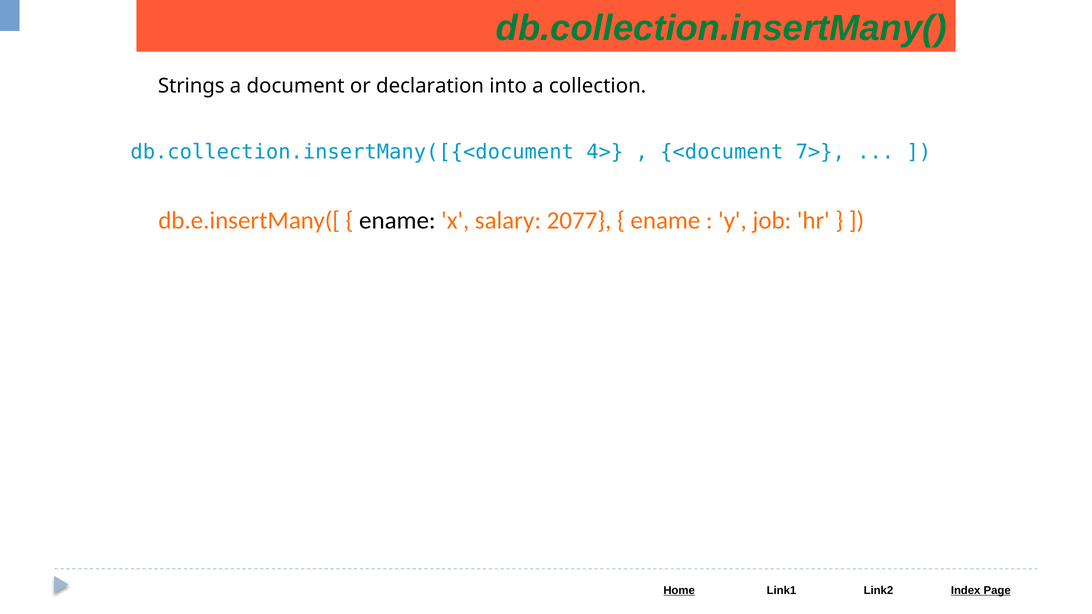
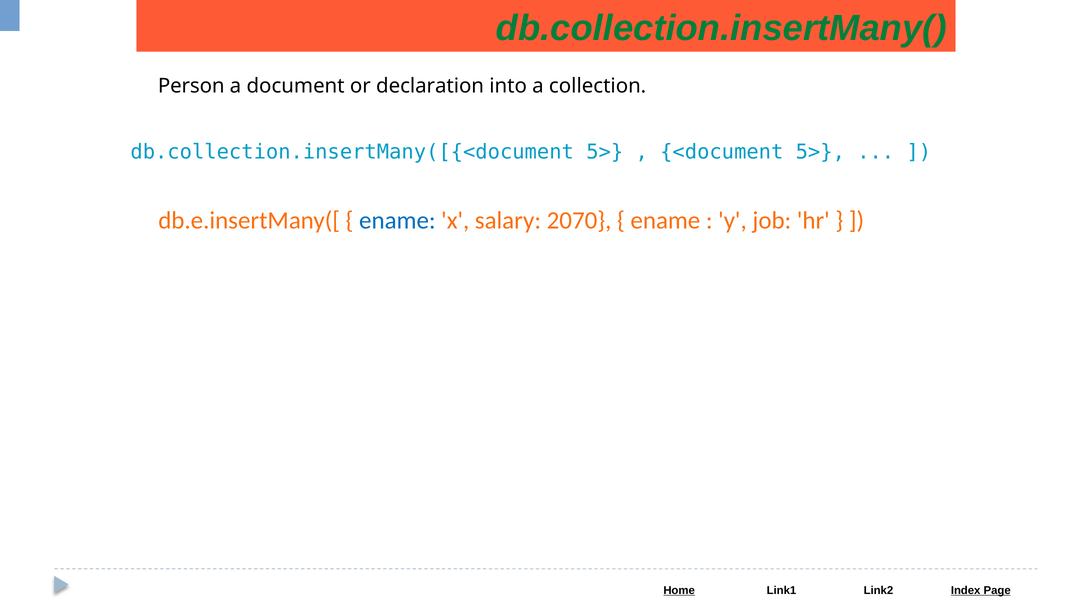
Strings: Strings -> Person (191, 86)
db.collection.insertMany([{<document 4>: 4> -> 5> (605, 152)
<document 7>: 7> -> 5> (820, 152)
ename colour: black -> blue (397, 221)
2077: 2077 -> 2070 (579, 221)
